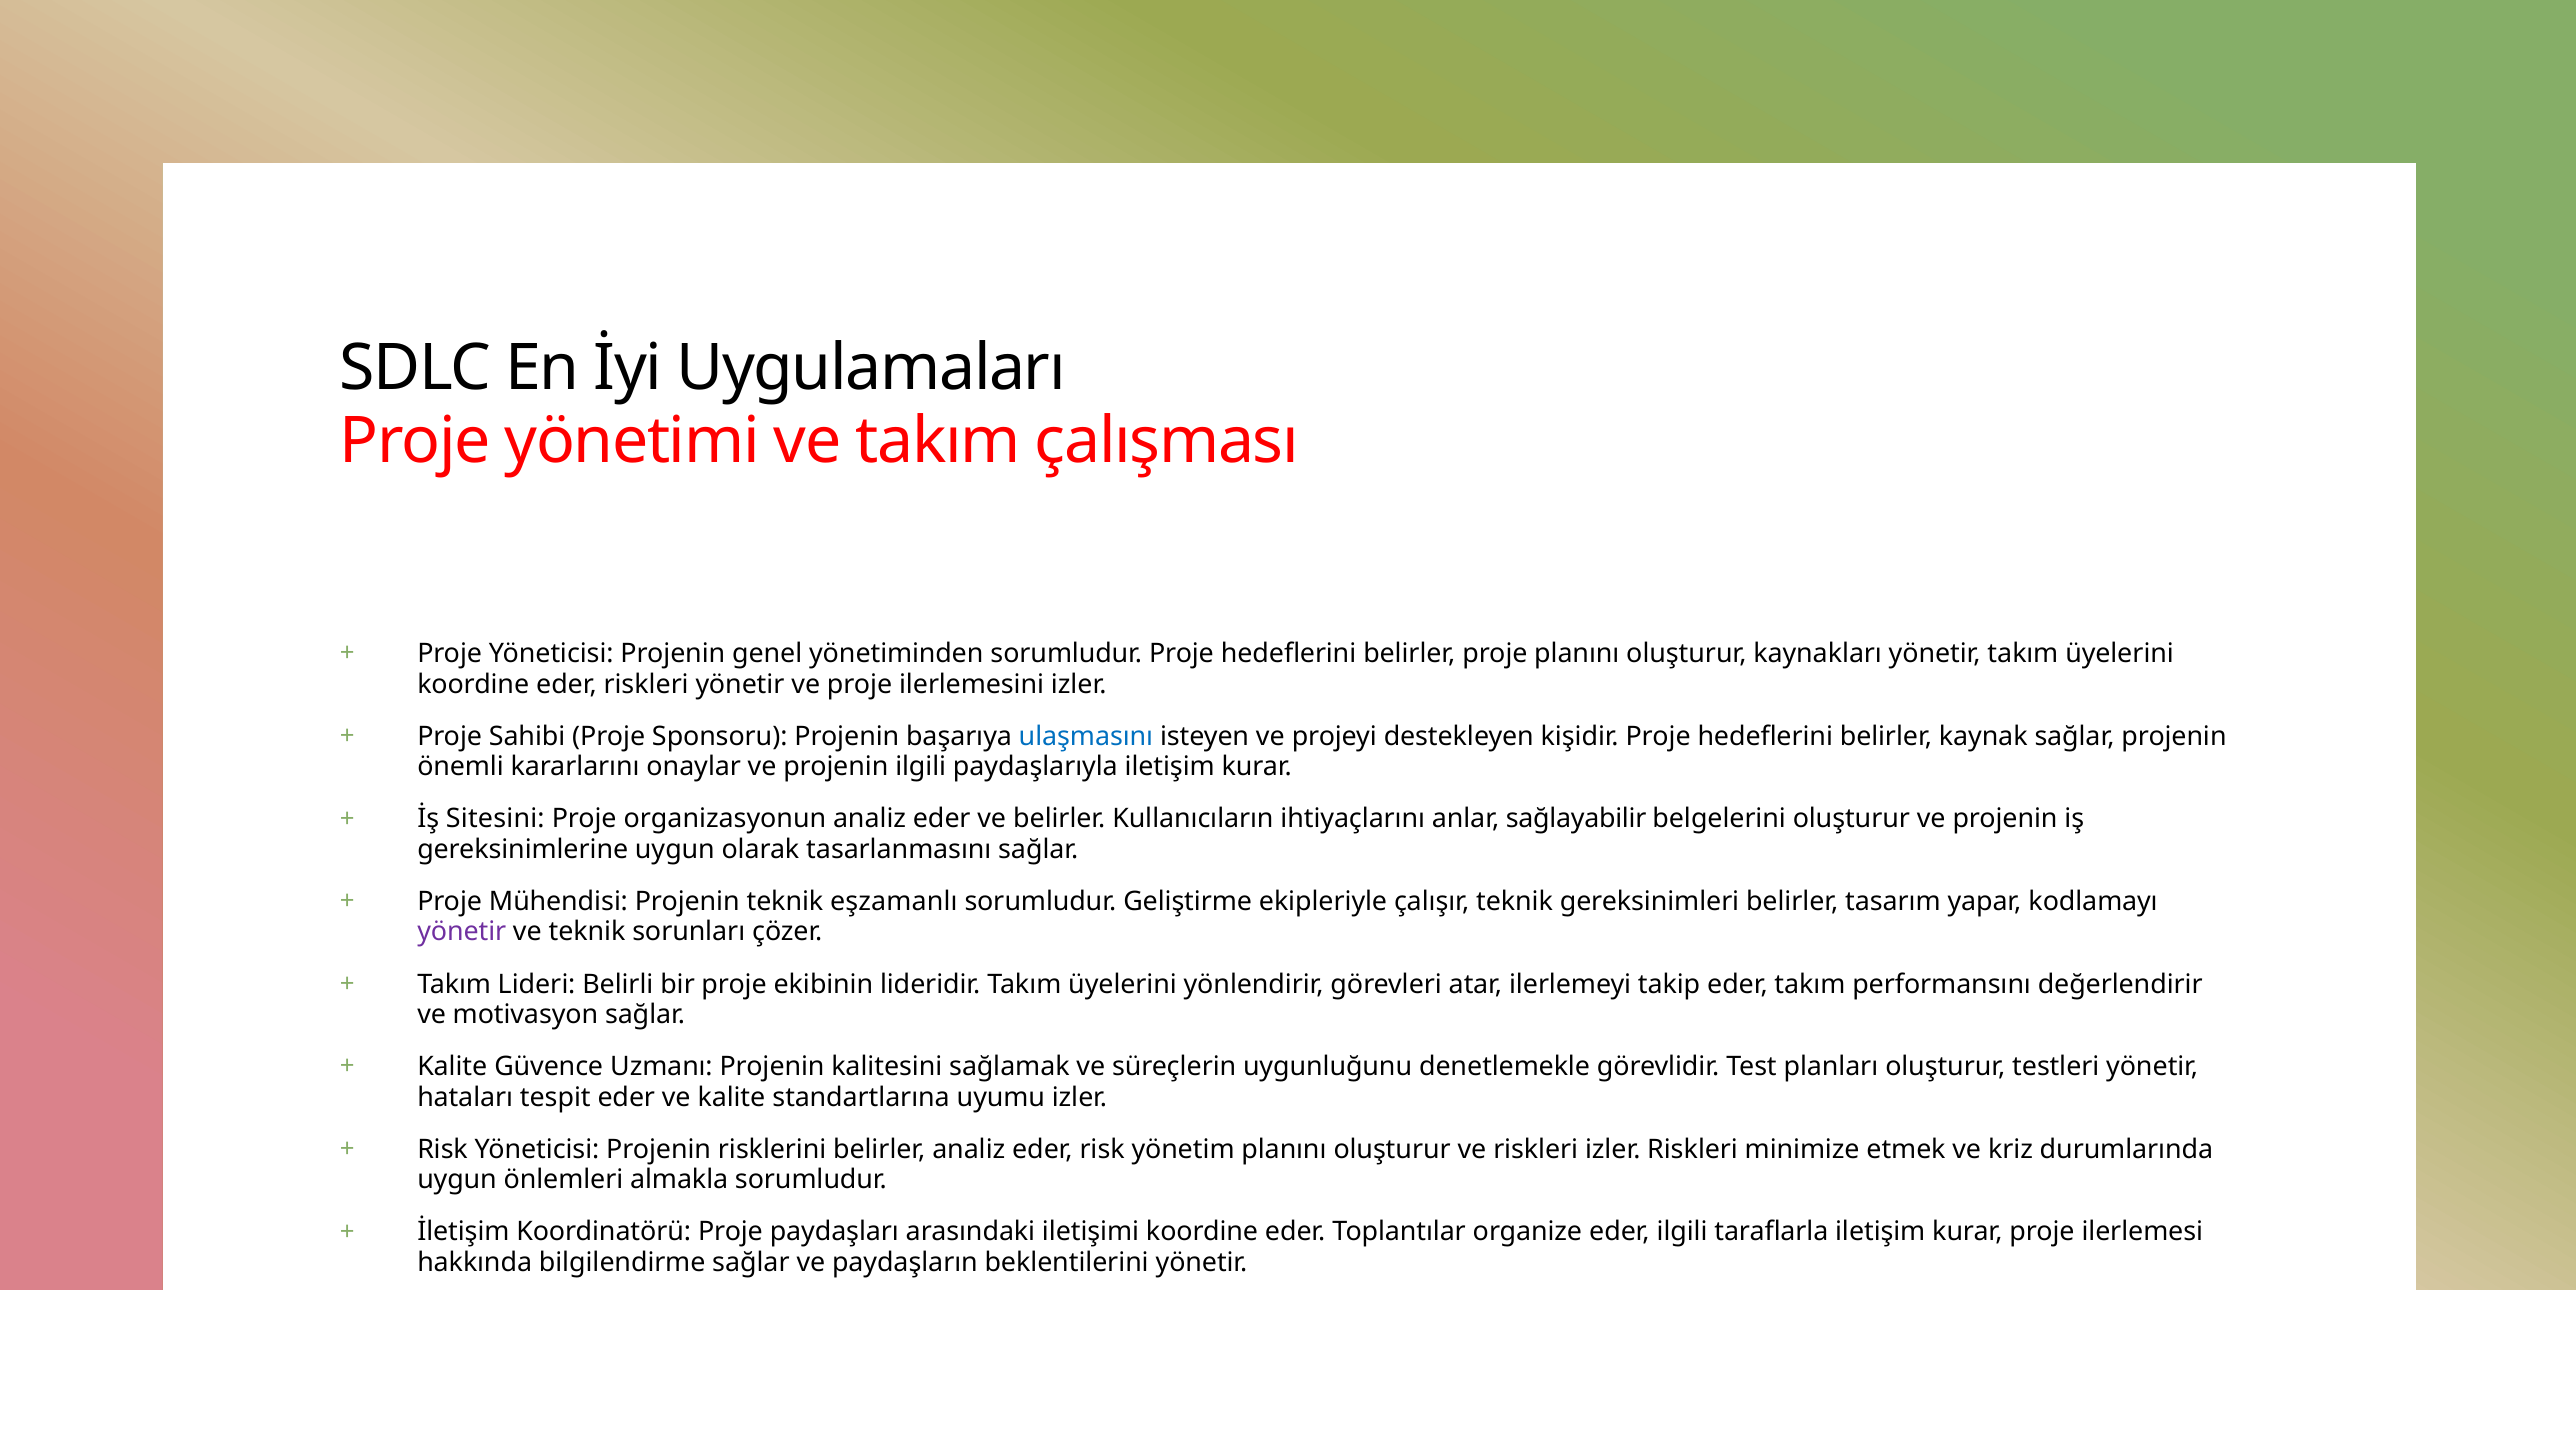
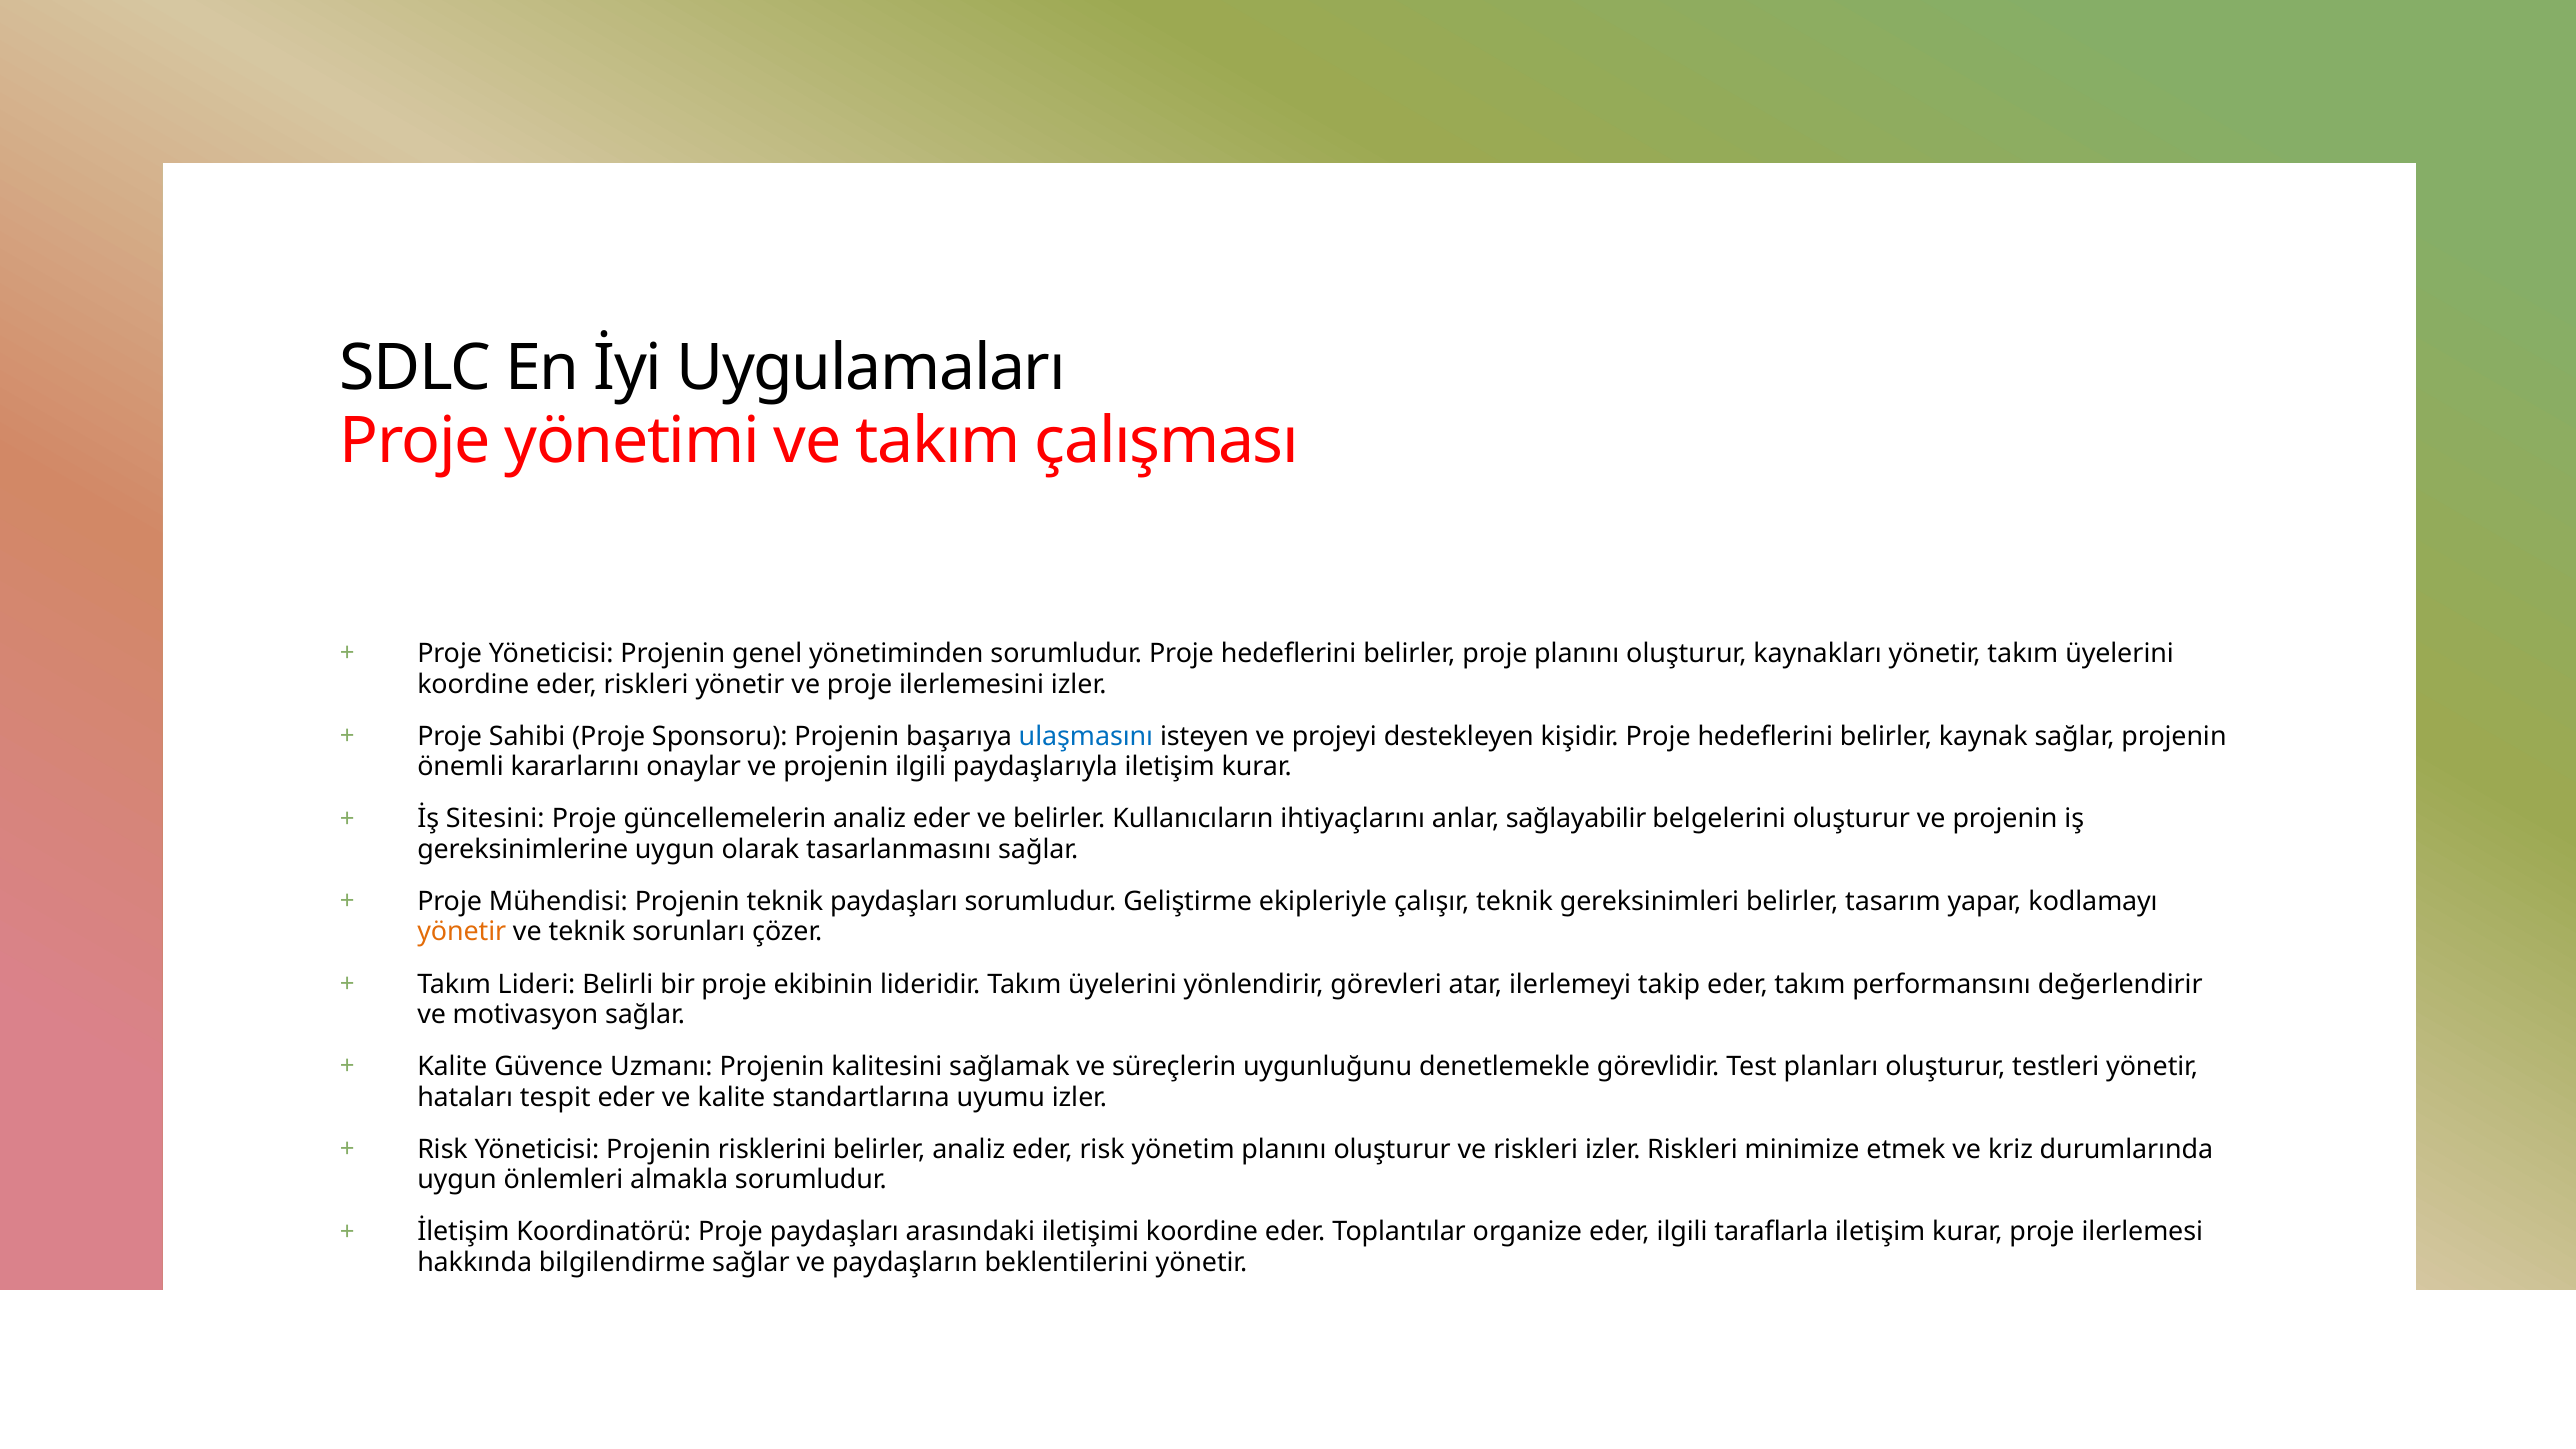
organizasyonun: organizasyonun -> güncellemelerin (725, 819)
teknik eşzamanlı: eşzamanlı -> paydaşları (894, 902)
yönetir colour: purple -> orange (462, 932)
